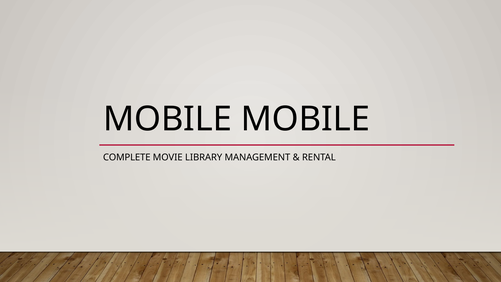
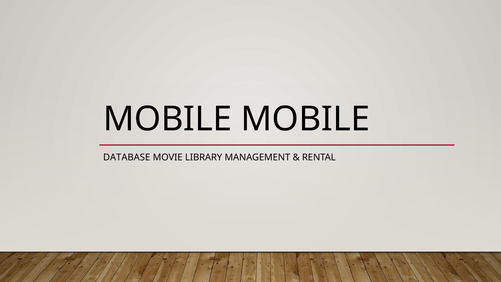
COMPLETE: COMPLETE -> DATABASE (127, 157)
